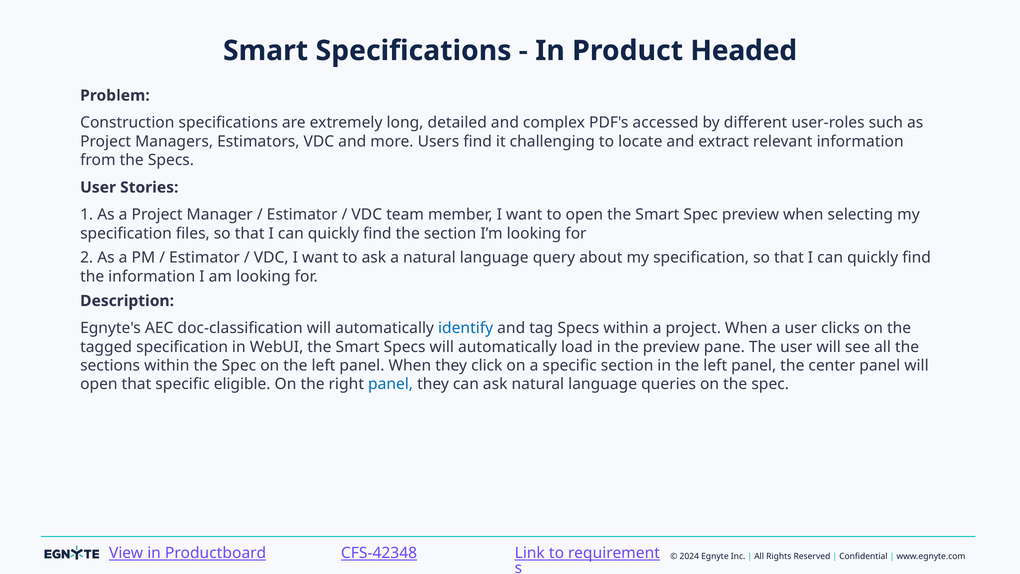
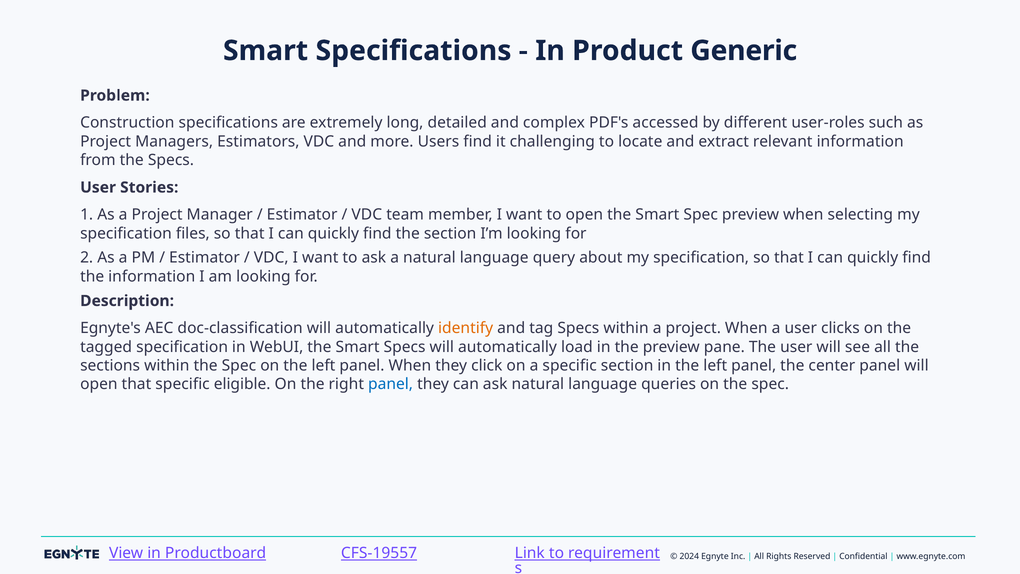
Headed: Headed -> Generic (744, 51)
identify colour: blue -> orange (466, 328)
CFS-42348: CFS-42348 -> CFS-19557 (379, 553)
